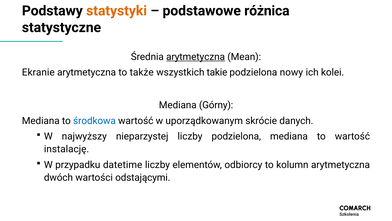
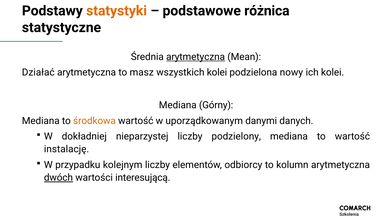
Ekranie: Ekranie -> Działać (38, 72)
także: także -> masz (142, 72)
wszystkich takie: takie -> kolei (217, 72)
środkowa colour: blue -> orange (94, 121)
skrócie: skrócie -> danymi (261, 121)
najwyższy: najwyższy -> dokładniej (84, 136)
liczby podzielona: podzielona -> podzielony (236, 136)
datetime: datetime -> kolejnym (123, 165)
dwóch underline: none -> present (58, 177)
odstającymi: odstającymi -> interesującą (143, 177)
